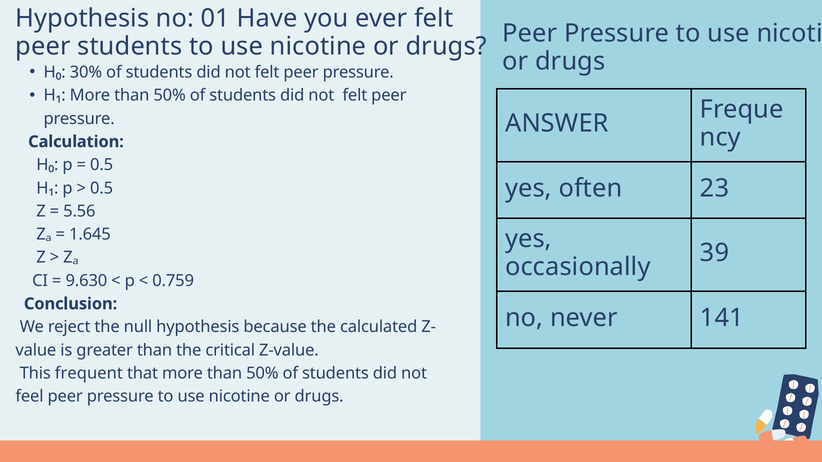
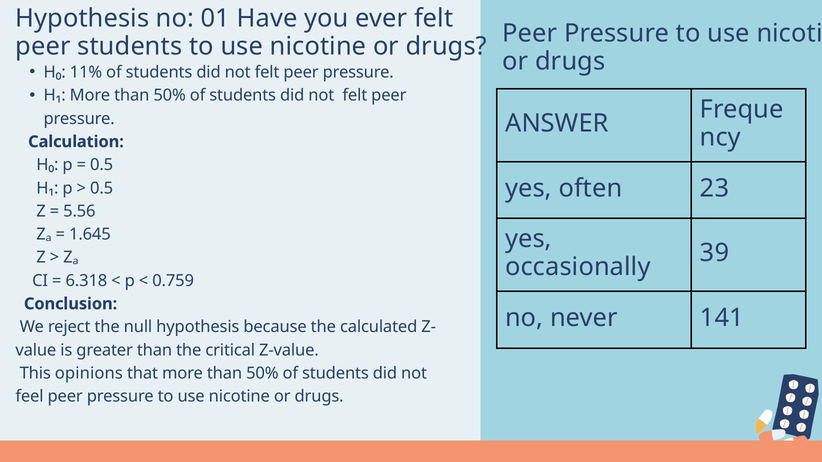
30%: 30% -> 11% (86, 72)
9.630: 9.630 -> 6.318 (86, 281)
frequent: frequent -> opinions (89, 374)
